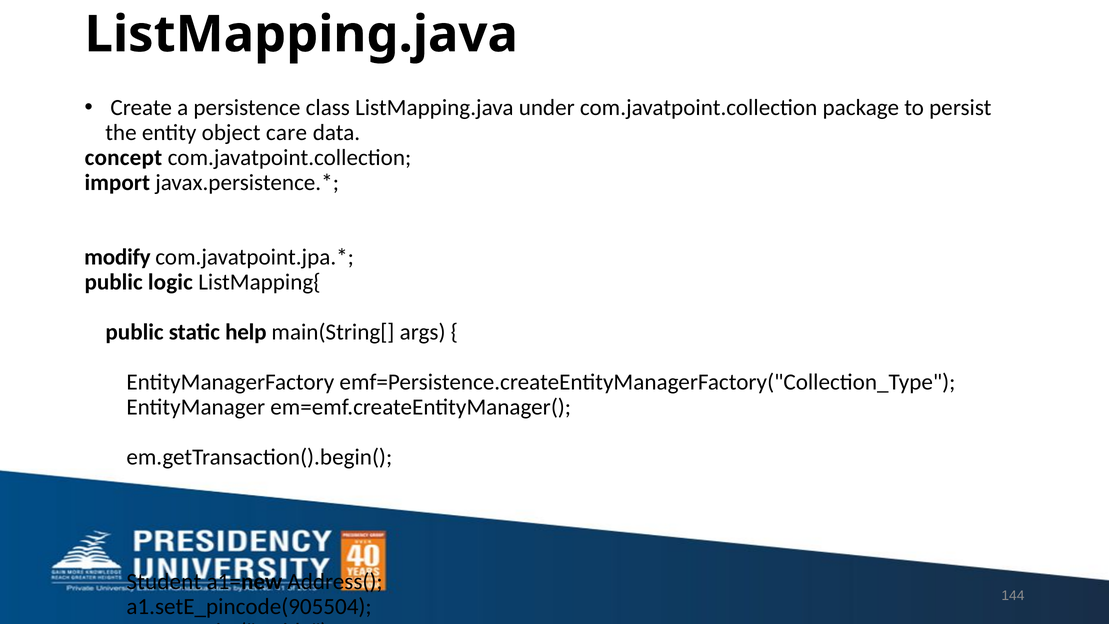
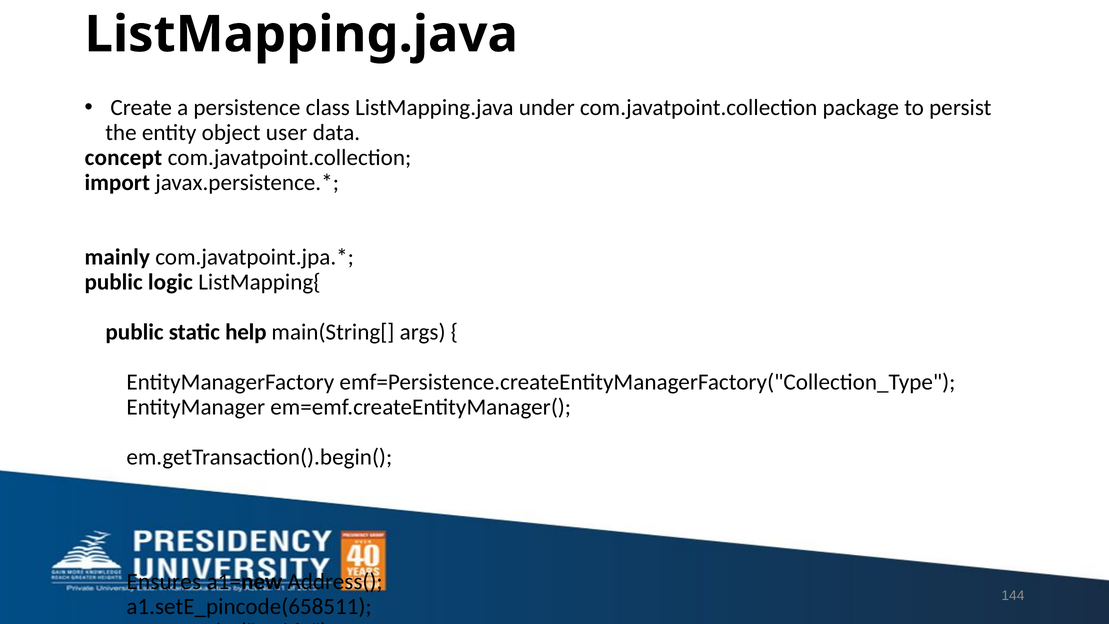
care: care -> user (287, 132)
modify: modify -> mainly (117, 257)
Student: Student -> Ensures (164, 582)
a1.setE_pincode(905504: a1.setE_pincode(905504 -> a1.setE_pincode(658511 (249, 607)
